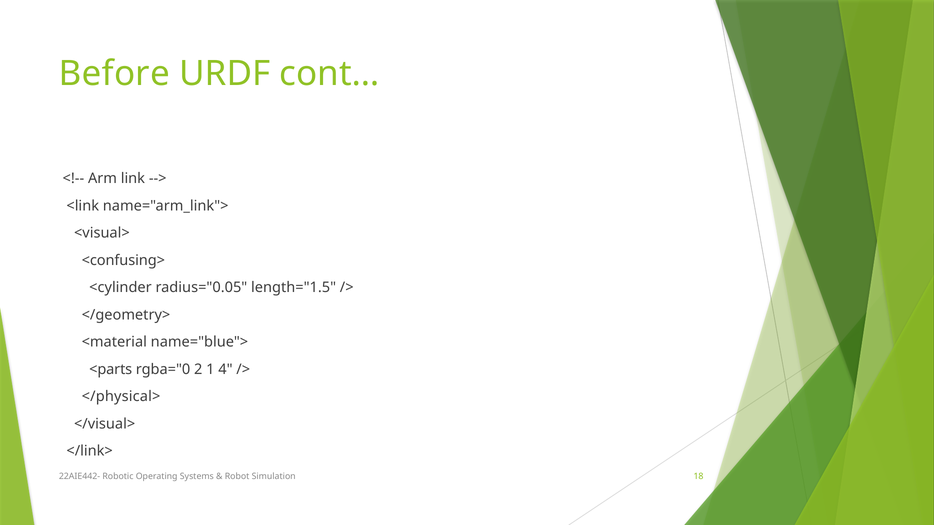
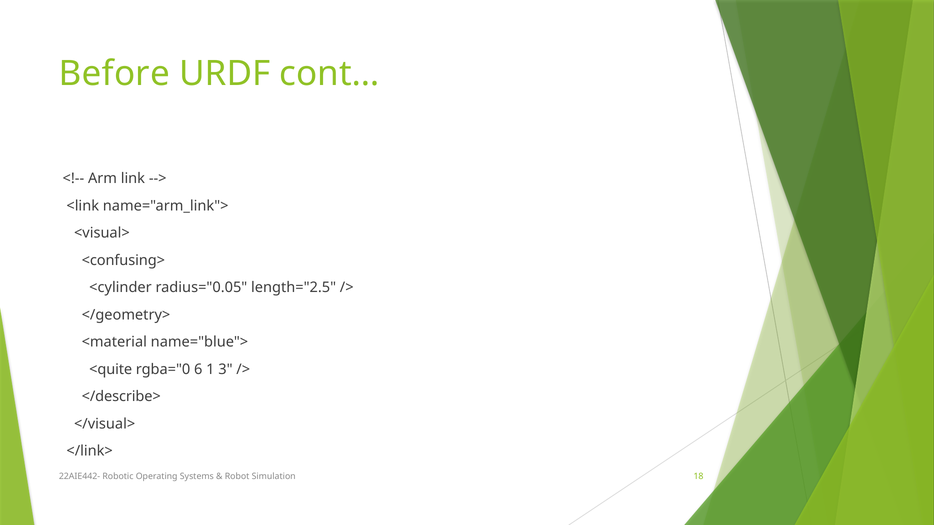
length="1.5: length="1.5 -> length="2.5 (294, 288)
<parts: <parts -> <quite (111, 370)
2: 2 -> 6 (198, 370)
4: 4 -> 3 (225, 370)
</physical>: </physical> -> </describe> (121, 397)
